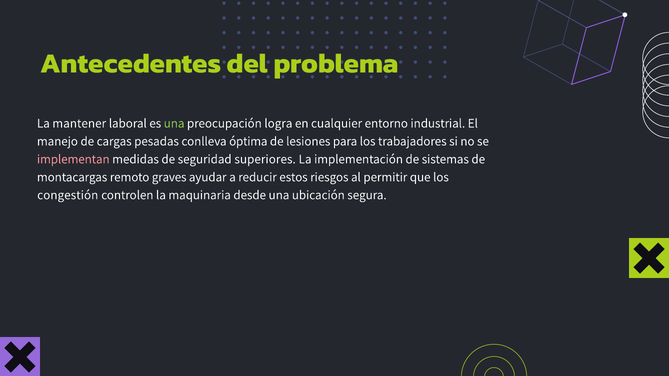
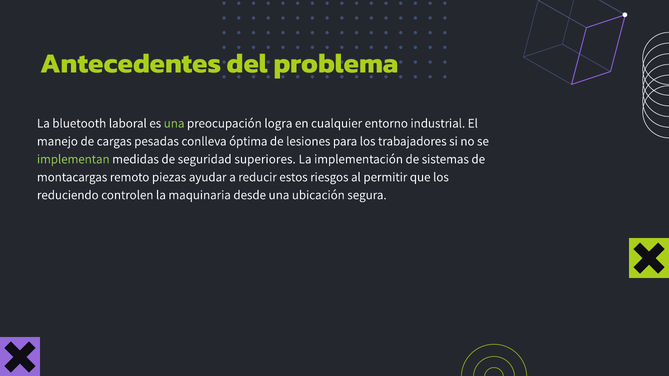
mantener: mantener -> bluetooth (79, 123)
implementan colour: pink -> light green (73, 159)
graves: graves -> piezas (169, 177)
congestión: congestión -> reduciendo (68, 195)
